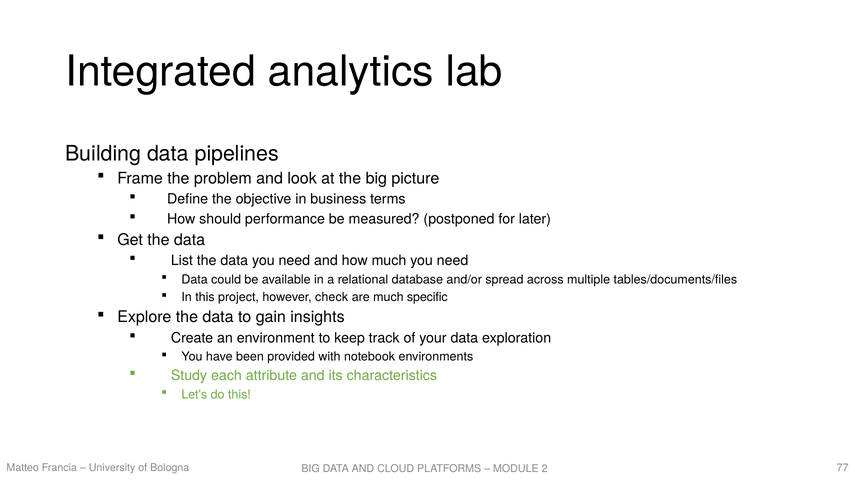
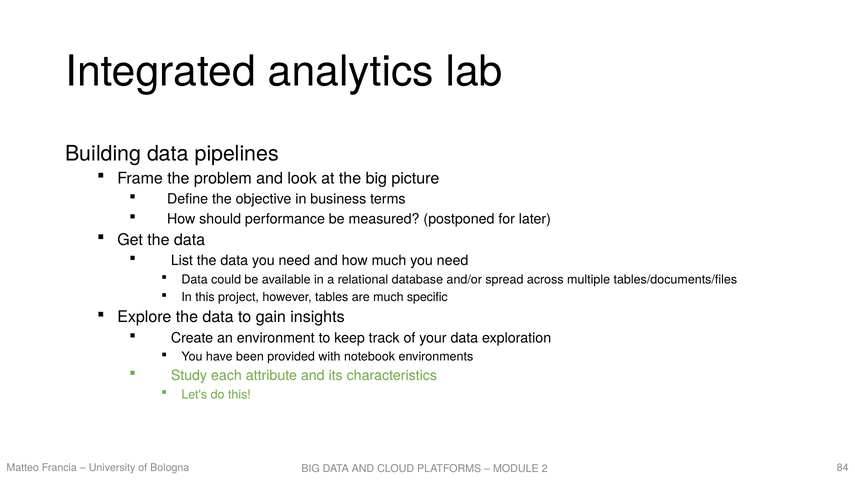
check: check -> tables (332, 297)
77: 77 -> 84 (843, 468)
